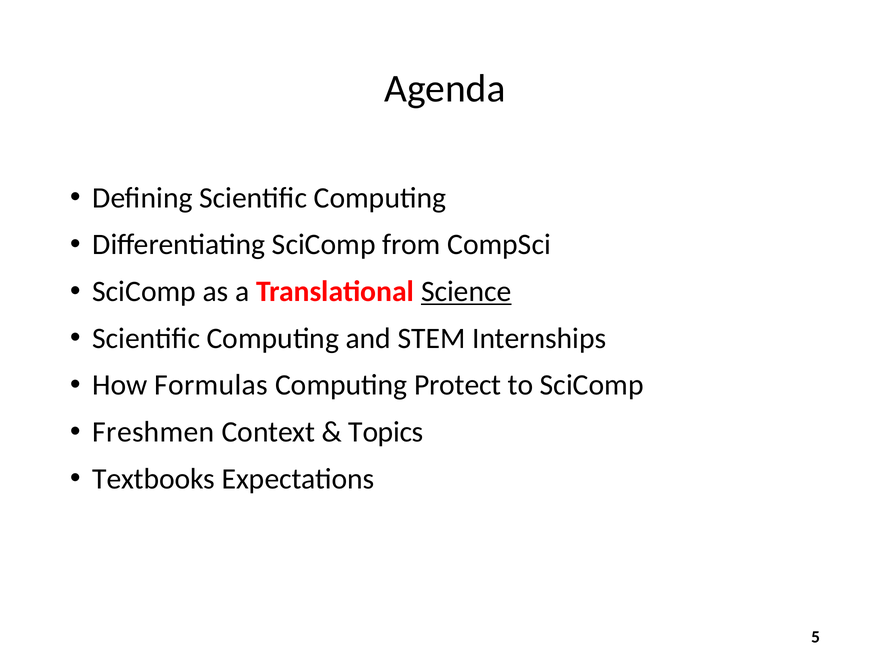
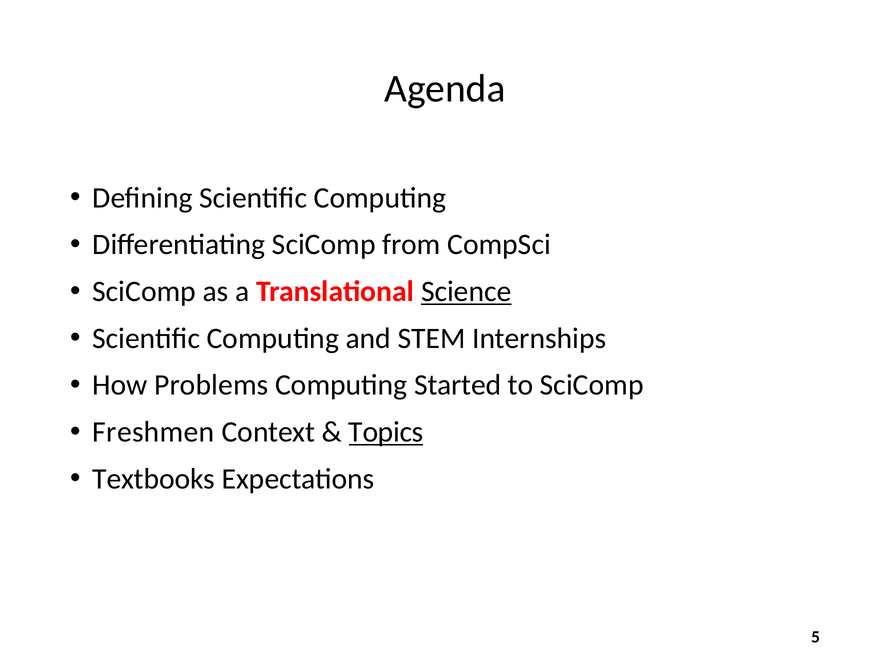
Formulas: Formulas -> Problems (211, 385)
Protect: Protect -> Started (458, 385)
Topics underline: none -> present (386, 432)
